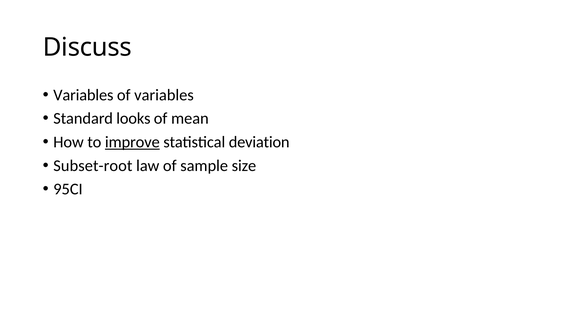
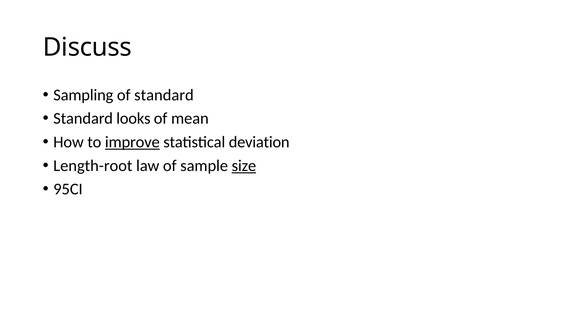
Variables: Variables -> Sampling (83, 95)
of variables: variables -> standard (164, 95)
Subset-root: Subset-root -> Length-root (93, 165)
size underline: none -> present (244, 165)
